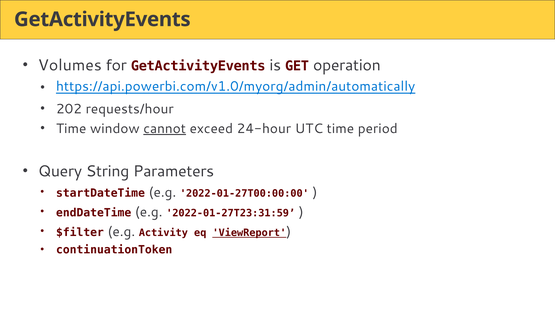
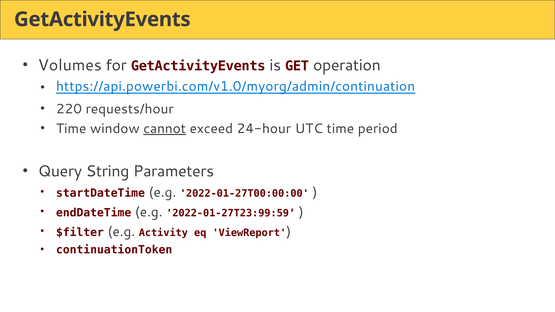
https://api.powerbi.com/v1.0/myorg/admin/automatically: https://api.powerbi.com/v1.0/myorg/admin/automatically -> https://api.powerbi.com/v1.0/myorg/admin/continuation (236, 86)
202: 202 -> 220 (69, 109)
2022-01-27T23:31:59: 2022-01-27T23:31:59 -> 2022-01-27T23:99:59 (231, 213)
ViewReport underline: present -> none (249, 233)
